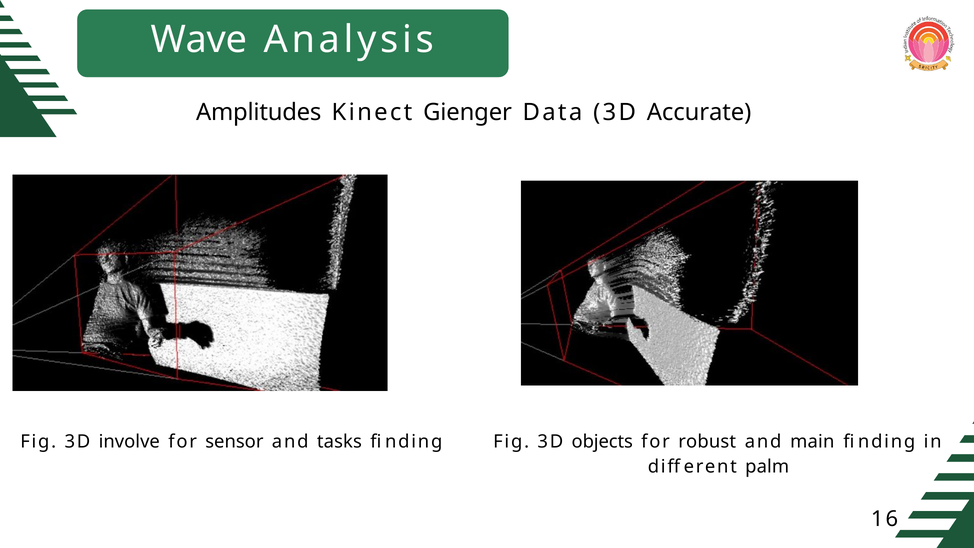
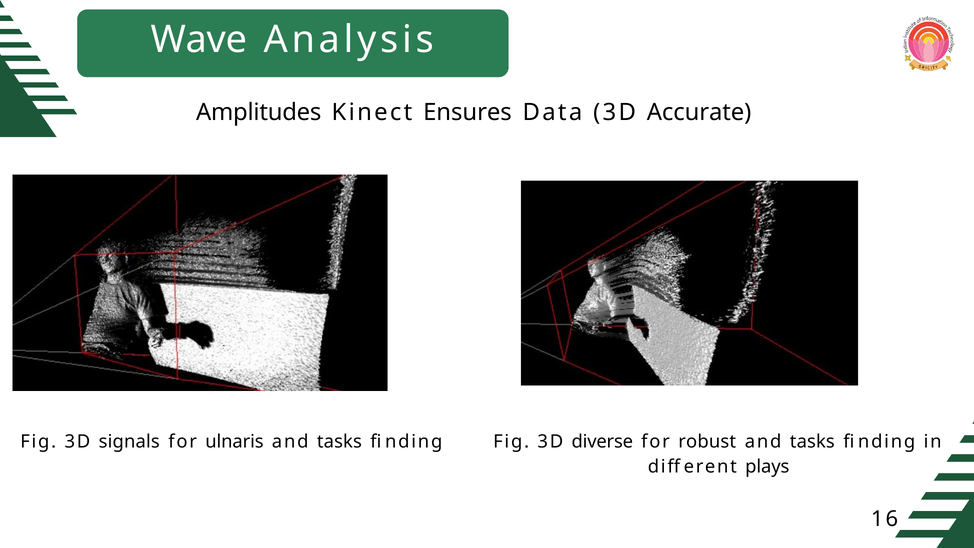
Gienger: Gienger -> Ensures (467, 112)
involve: involve -> signals (129, 441)
sensor: sensor -> ulnaris (234, 441)
objects: objects -> diverse (602, 441)
main: main -> tasks (812, 441)
palm: palm -> plays (767, 467)
